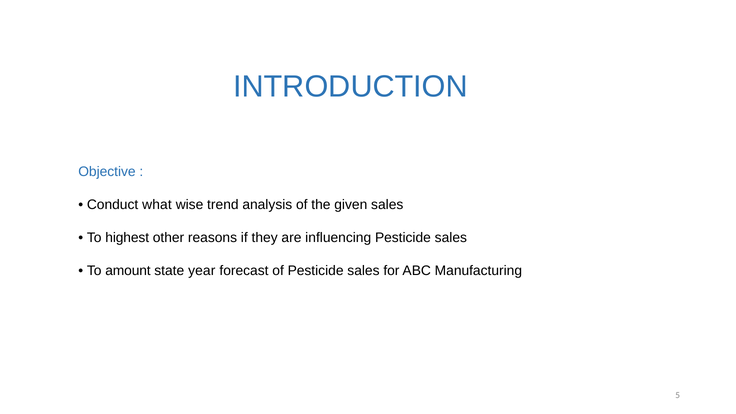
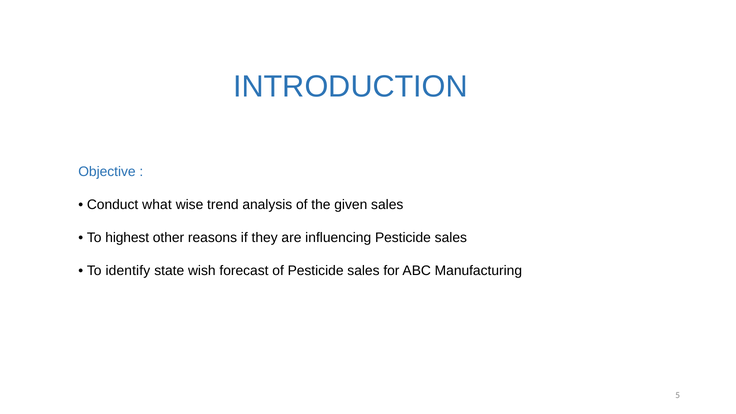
amount: amount -> identify (128, 271)
year: year -> wish (202, 271)
